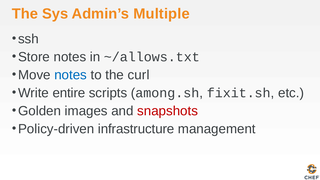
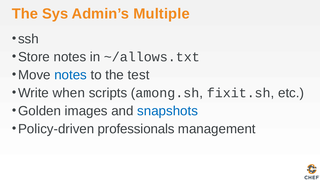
curl: curl -> test (139, 75)
entire: entire -> when (69, 93)
snapshots colour: red -> blue (168, 111)
infrastructure: infrastructure -> professionals (136, 129)
